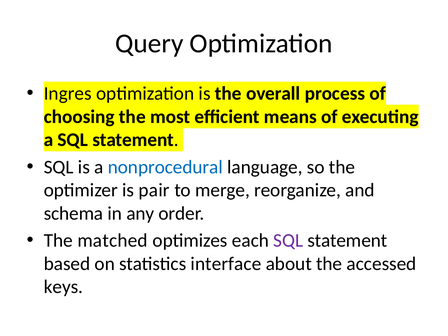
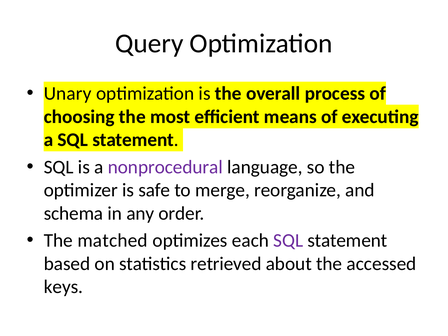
Ingres: Ingres -> Unary (68, 94)
nonprocedural colour: blue -> purple (165, 167)
pair: pair -> safe (154, 190)
interface: interface -> retrieved (226, 264)
